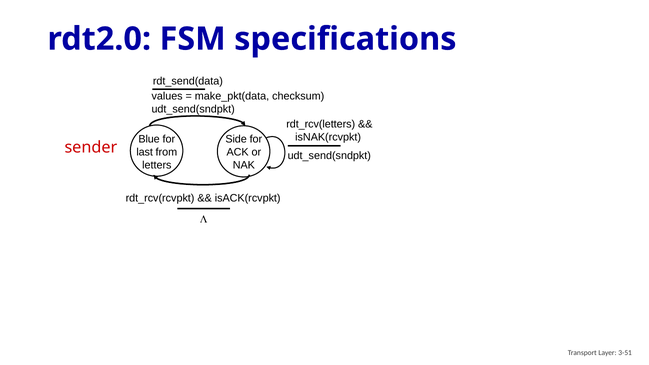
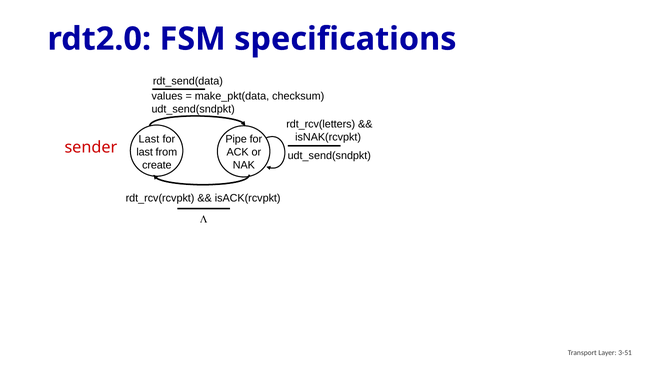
Blue: Blue -> Last (149, 139)
Side: Side -> Pipe (236, 139)
letters: letters -> create (157, 165)
